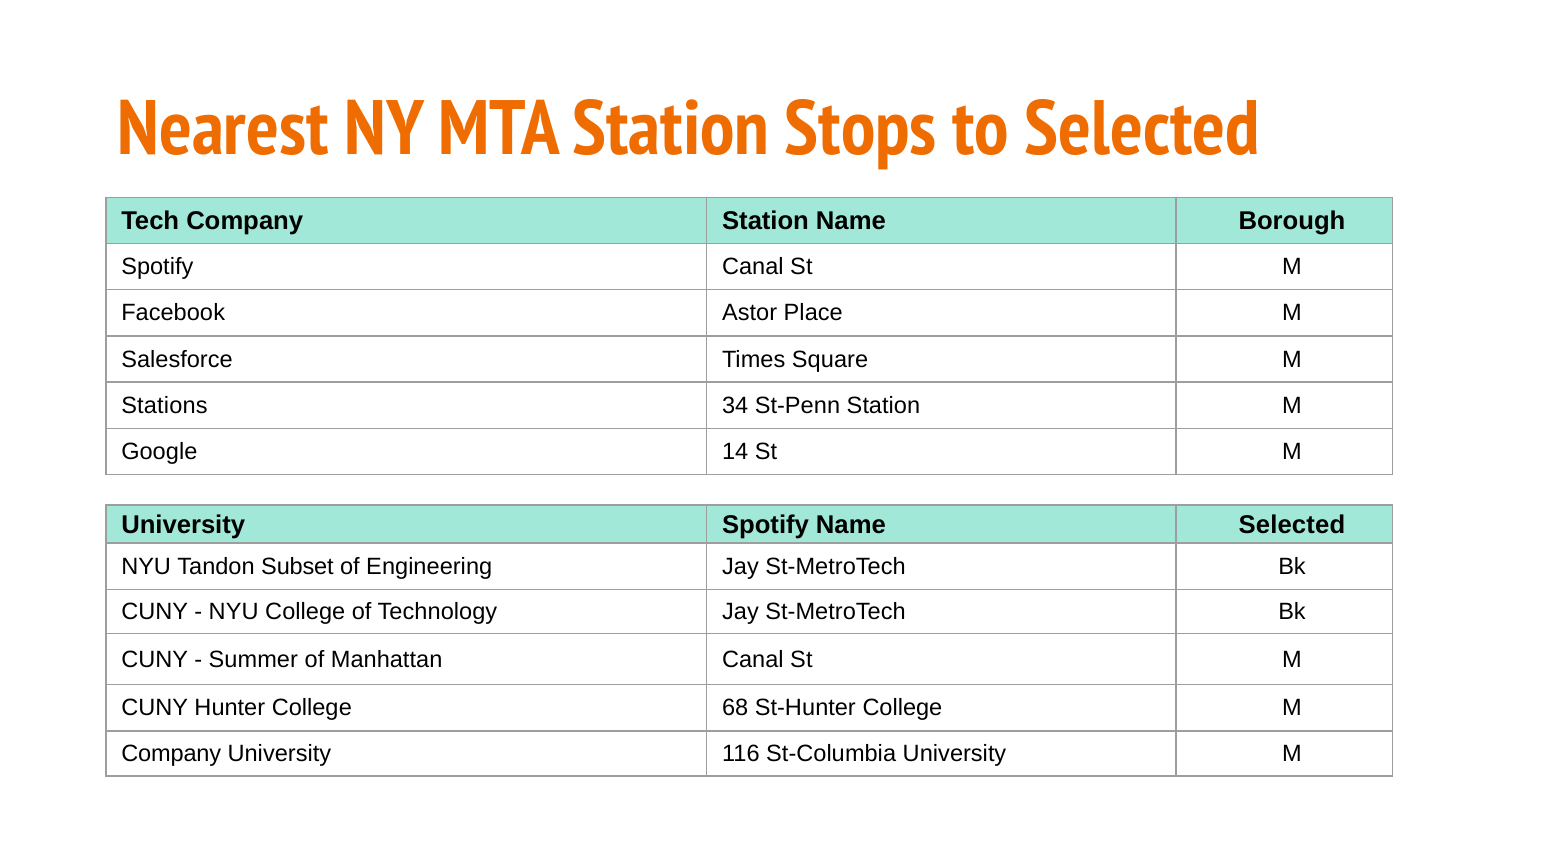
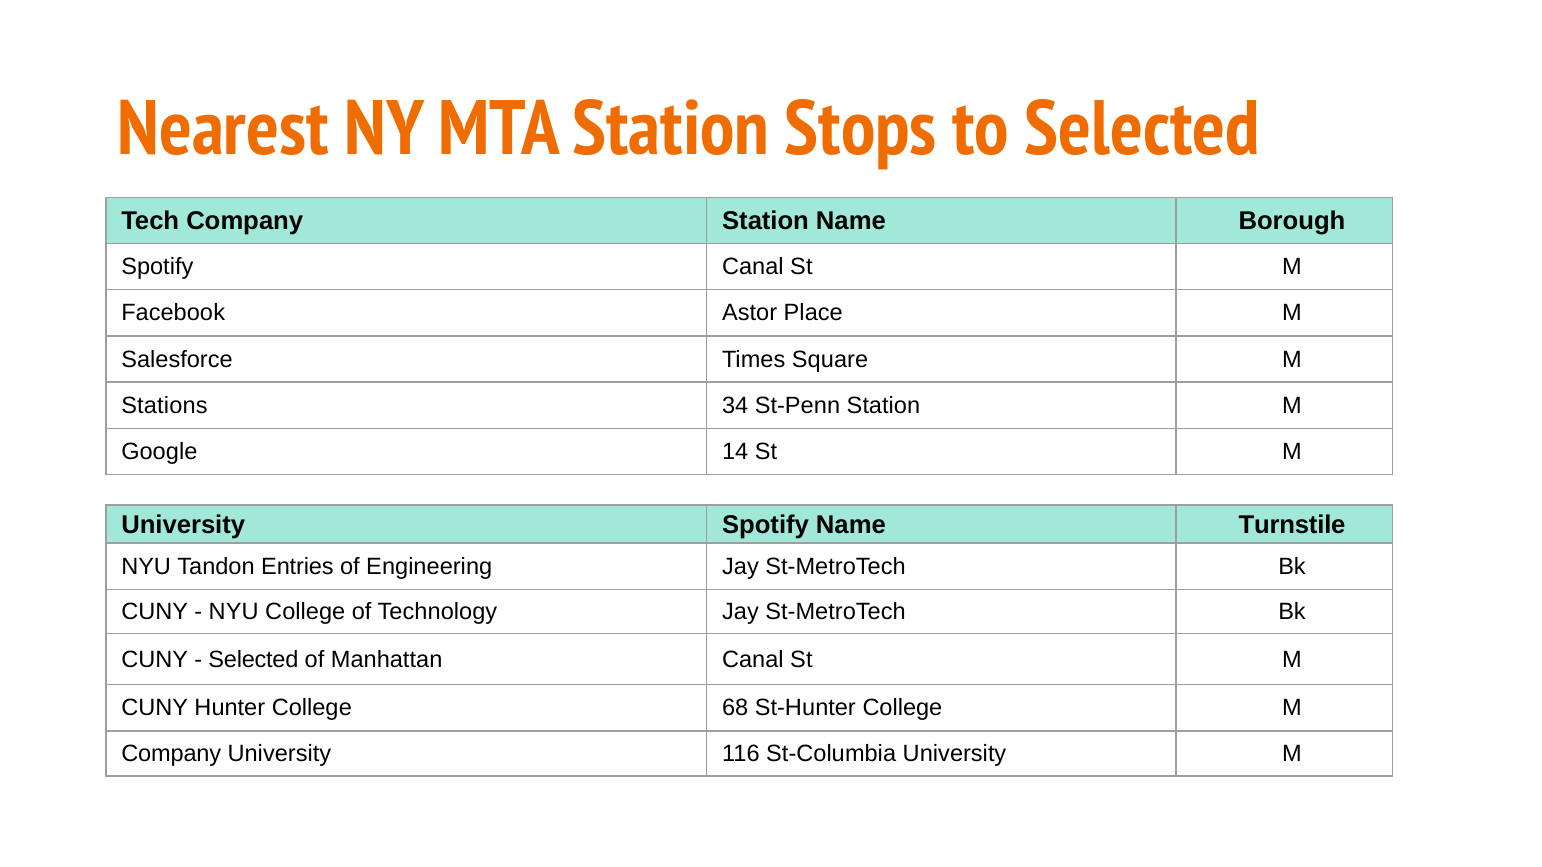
Name Selected: Selected -> Turnstile (1292, 525)
Subset: Subset -> Entries (297, 567)
Summer: Summer -> Selected (253, 660)
